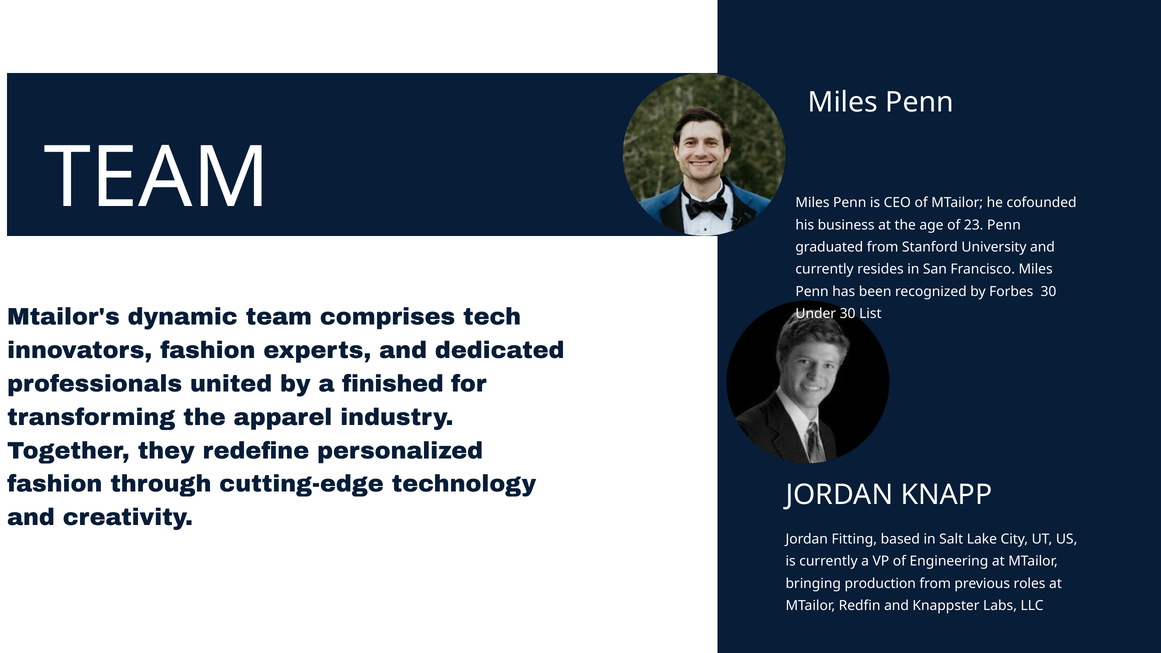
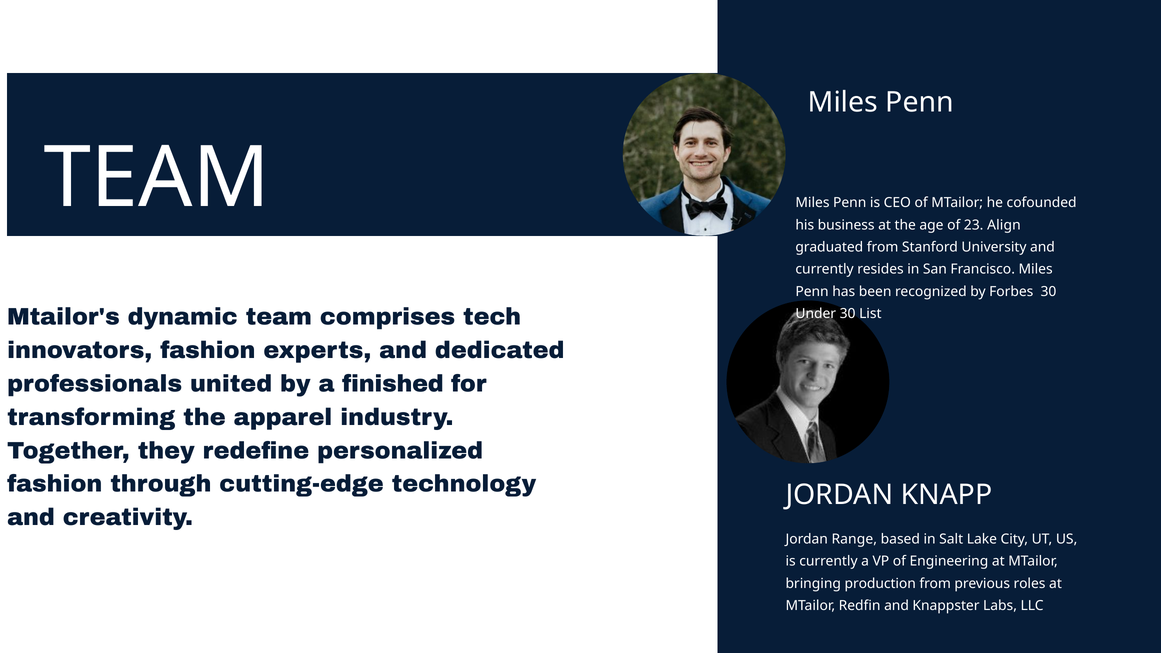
23 Penn: Penn -> Align (1004, 225)
Fitting: Fitting -> Range (854, 539)
